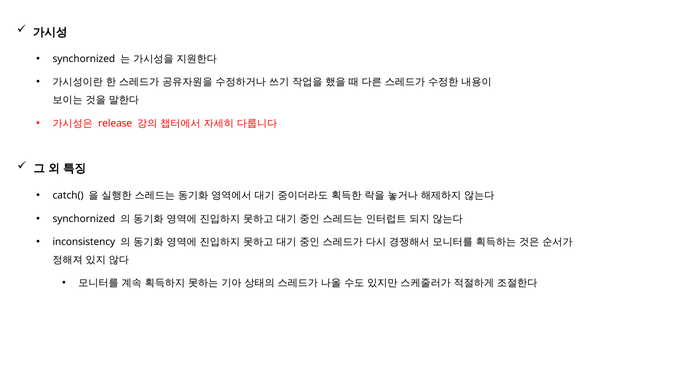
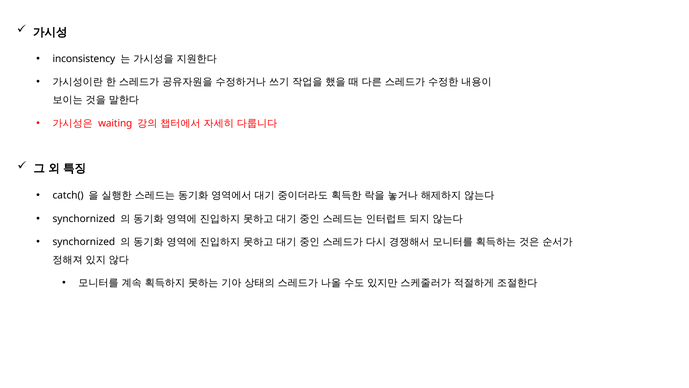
synchornized: synchornized -> inconsistency (84, 59)
release: release -> waiting (115, 123)
inconsistency: inconsistency -> synchornized (84, 242)
